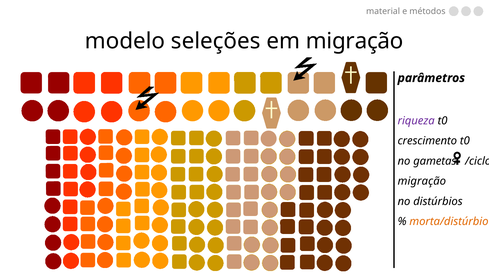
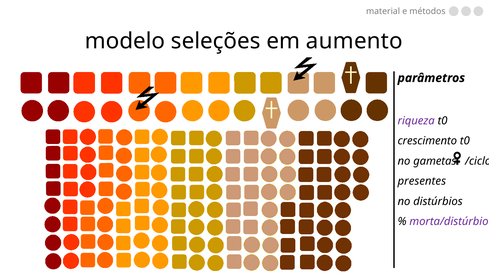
em migração: migração -> aumento (354, 41)
migração: migração -> presentes (422, 181)
morta/distúrbio colour: orange -> purple (449, 222)
